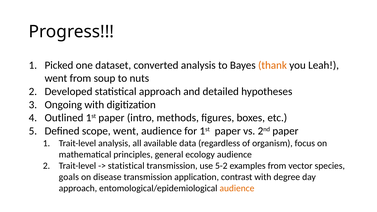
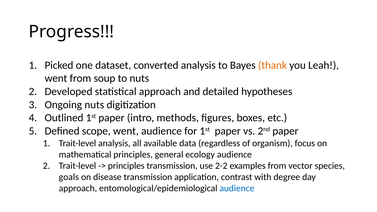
Ongoing with: with -> nuts (94, 105)
statistical: statistical -> principles (126, 166)
5-2: 5-2 -> 2-2 (221, 166)
audience colour: orange -> blue (237, 188)
